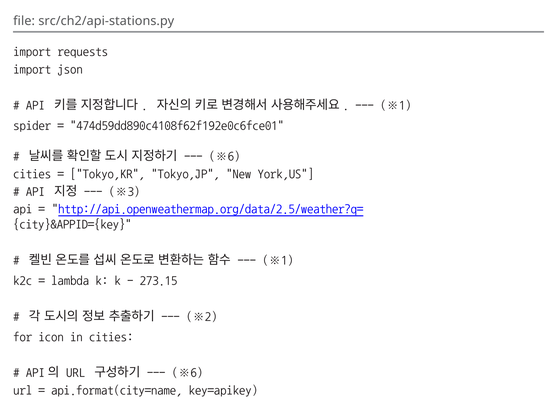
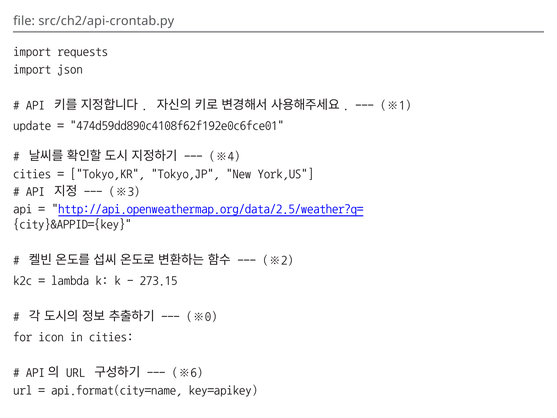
src/ch2/api-stations.py: src/ch2/api-stations.py -> src/ch2/api-crontab.py (106, 21)
spider: spider -> update (32, 125)
※6: ※6 -> ※4 (225, 156)
※1: ※1 -> ※2 (278, 260)
※2: ※2 -> ※0 (202, 316)
